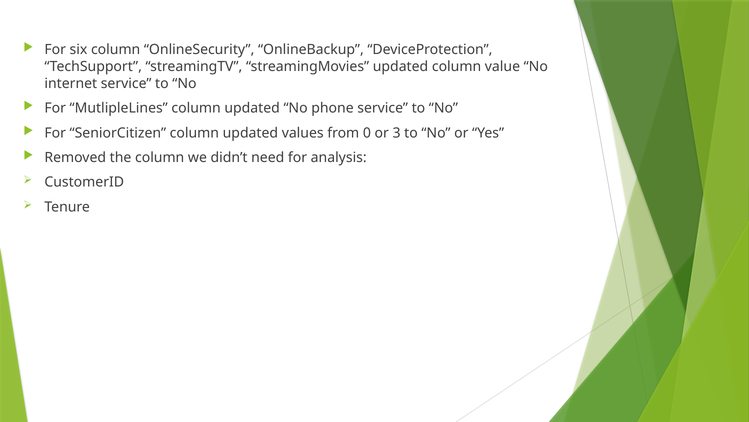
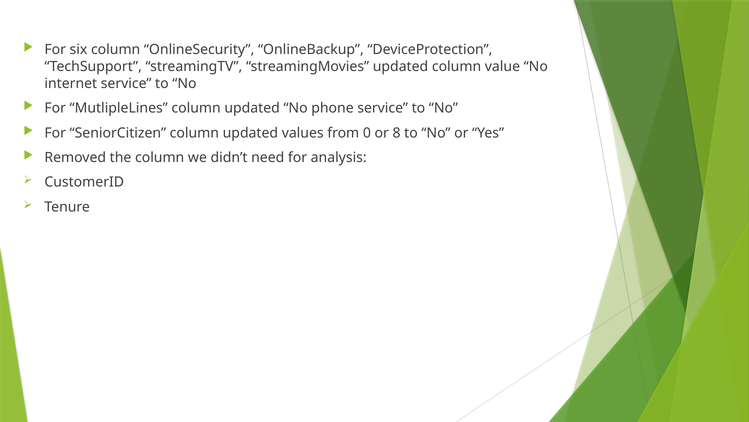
3: 3 -> 8 (397, 133)
